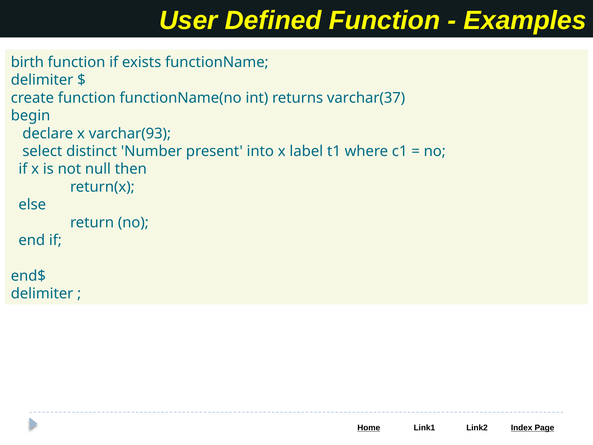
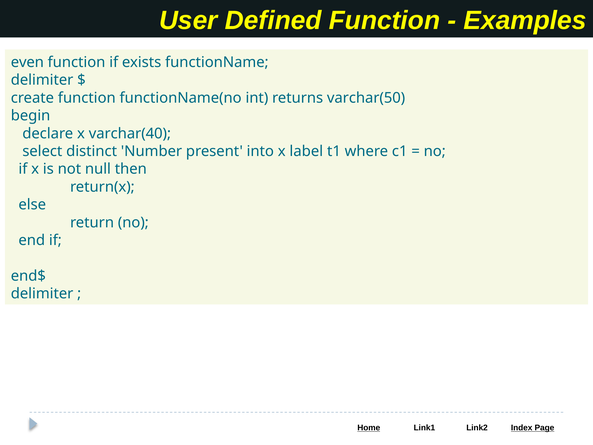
birth: birth -> even (27, 62)
varchar(37: varchar(37 -> varchar(50 (366, 98)
varchar(93: varchar(93 -> varchar(40 (130, 133)
